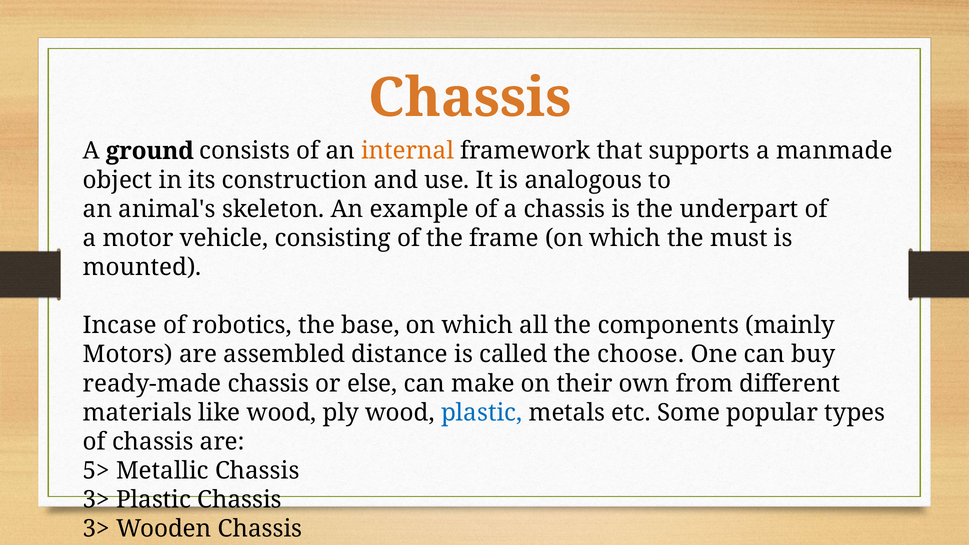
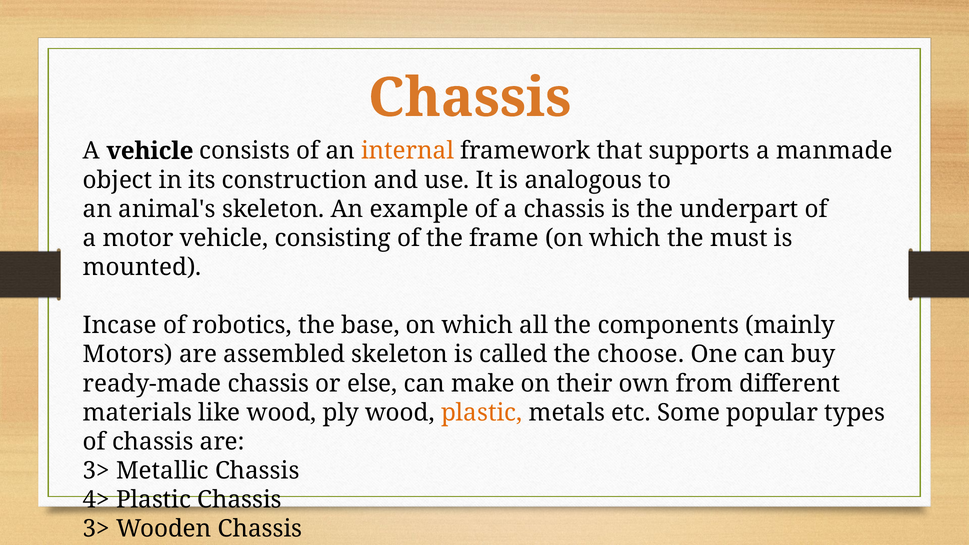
A ground: ground -> vehicle (150, 151)
assembled distance: distance -> skeleton (400, 354)
plastic colour: blue -> orange (482, 413)
5>: 5> -> 3> (96, 471)
3>: 3> -> 4> (96, 500)
